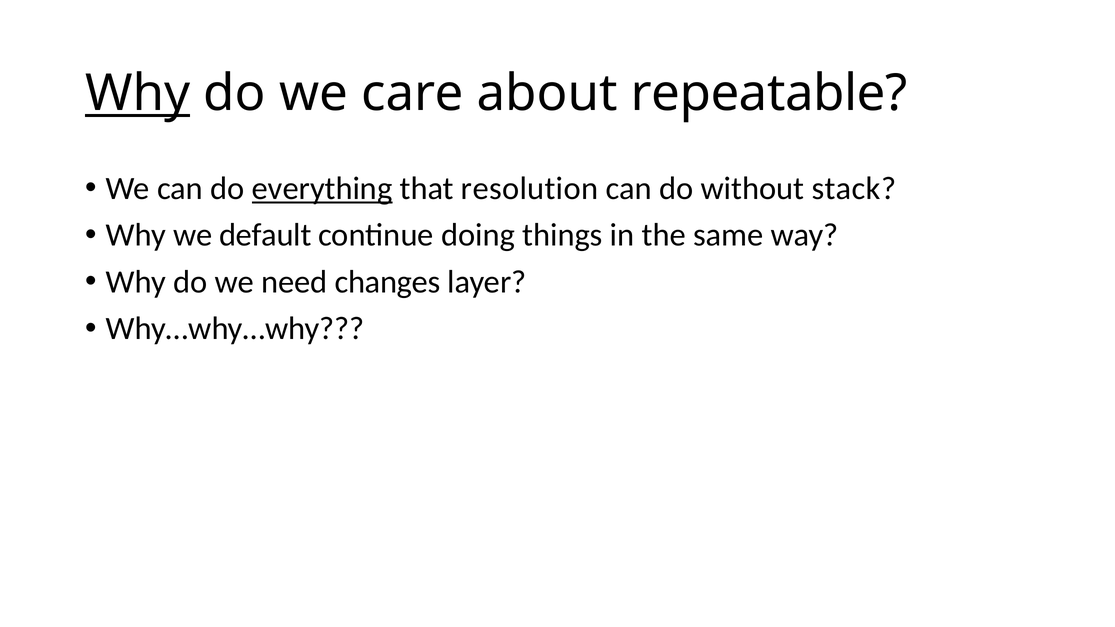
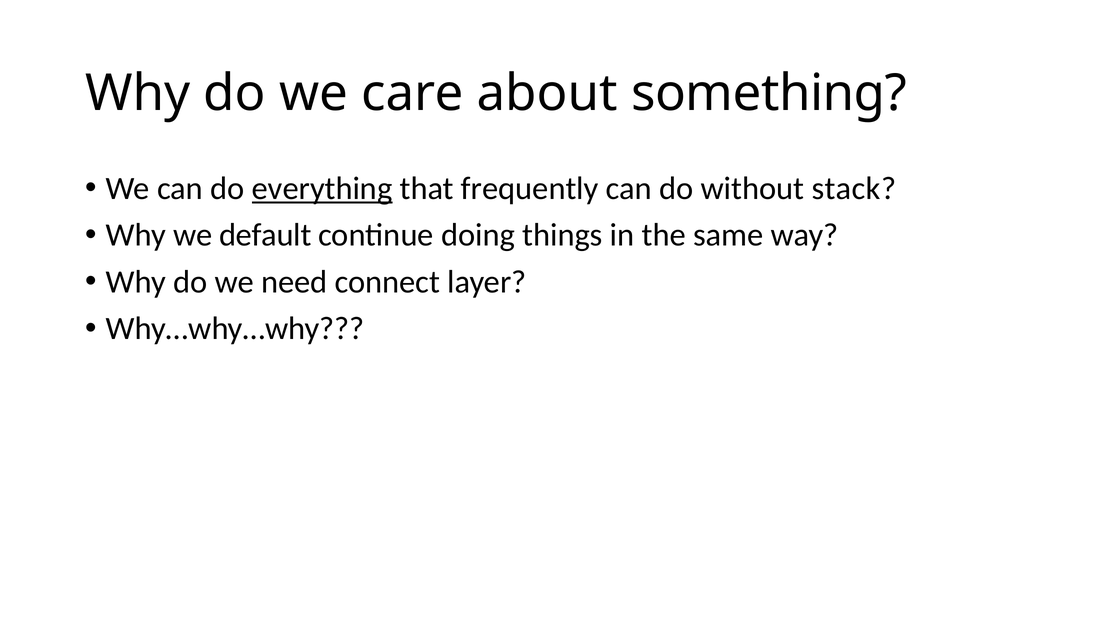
Why underline: present -> none (138, 94)
repeatable: repeatable -> something (769, 94)
resolution: resolution -> frequently (530, 189)
changes: changes -> connect (387, 282)
